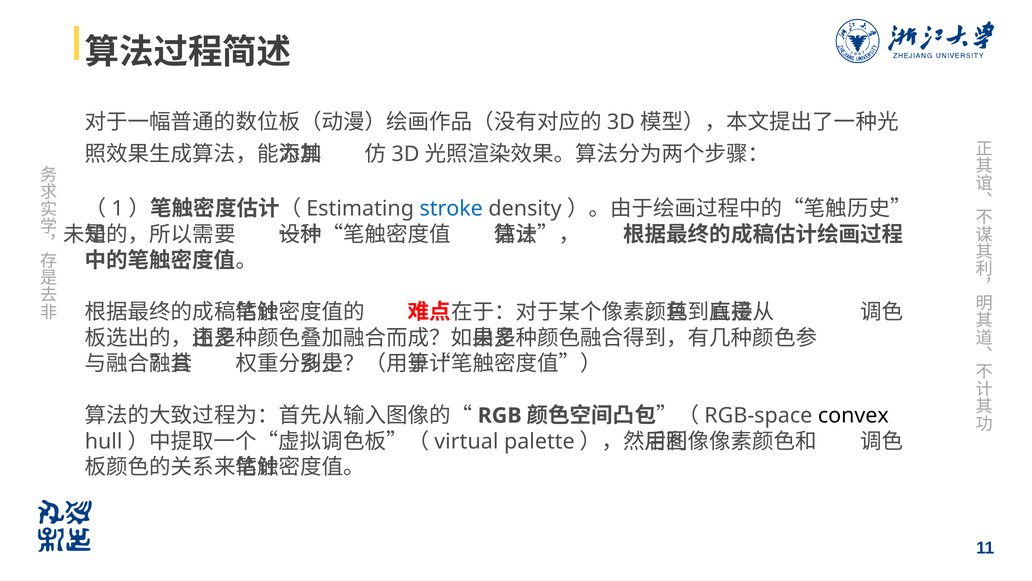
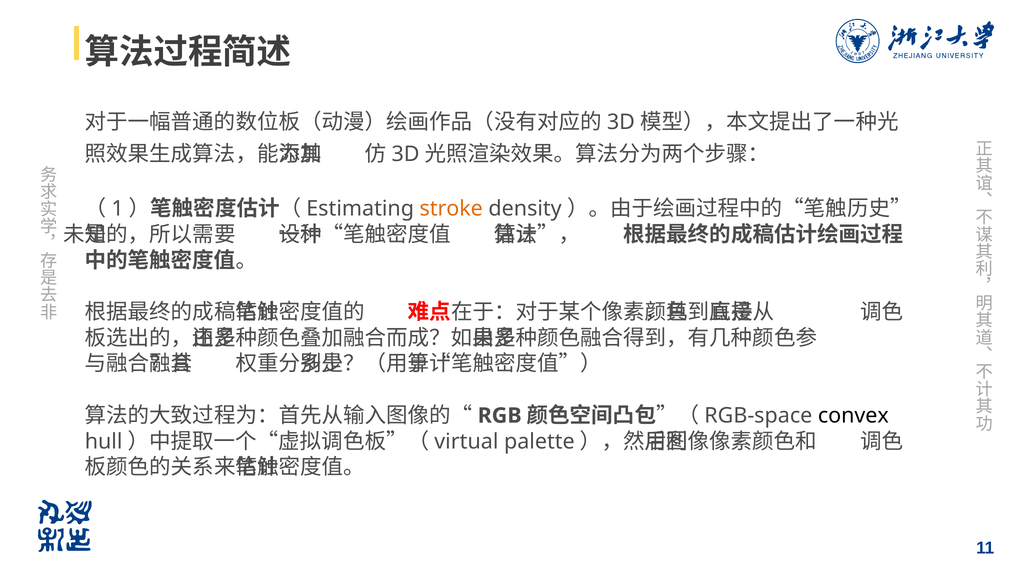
stroke colour: blue -> orange (451, 209)
